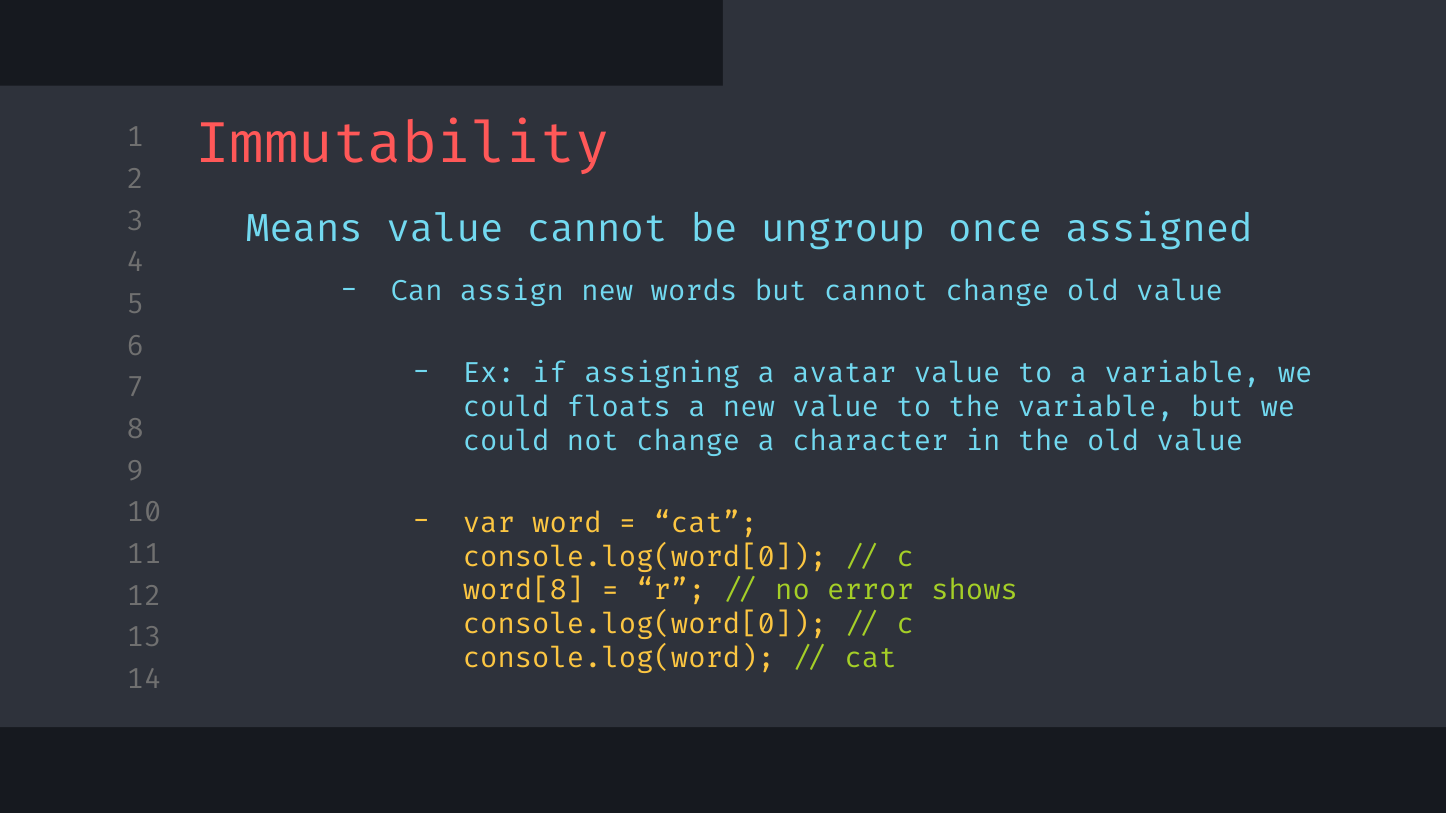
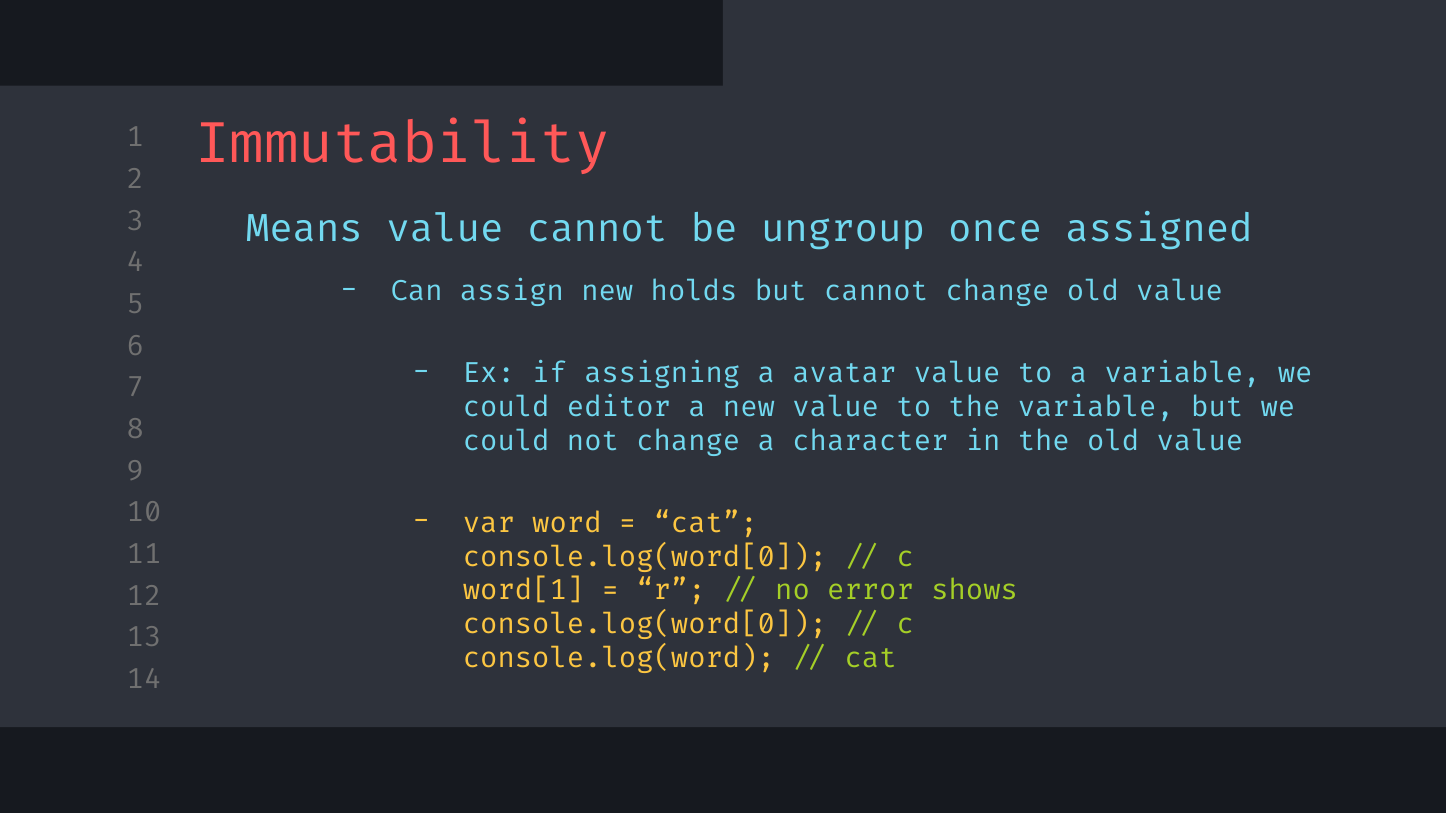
words: words -> holds (694, 292)
floats: floats -> editor (619, 408)
word[8: word[8 -> word[1 (524, 591)
